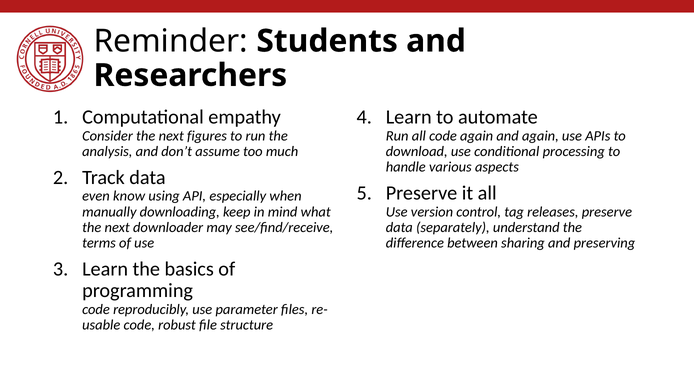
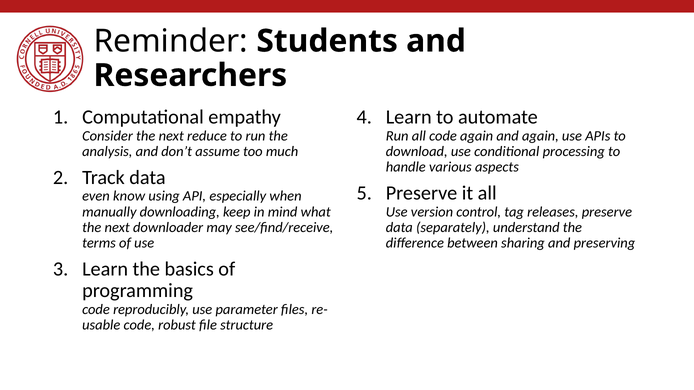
figures: figures -> reduce (207, 136)
